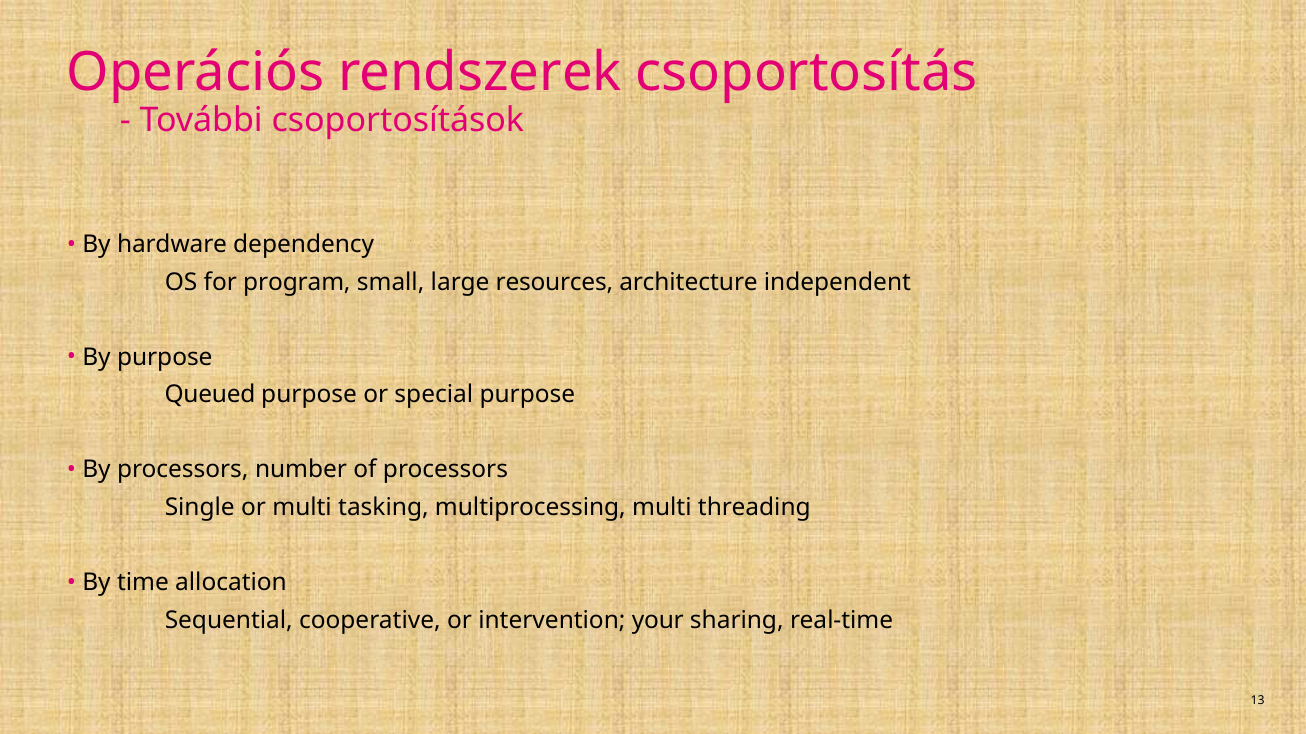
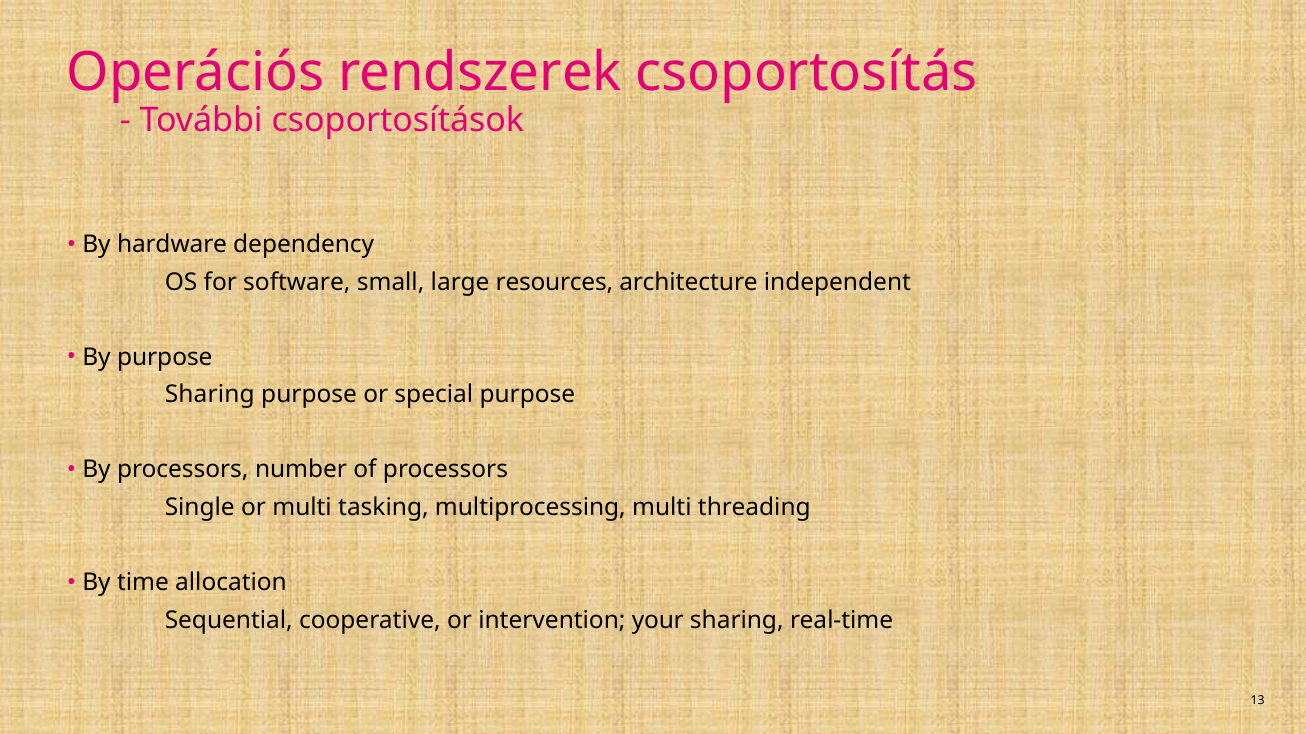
program: program -> software (297, 282)
Queued: Queued -> Sharing (210, 395)
